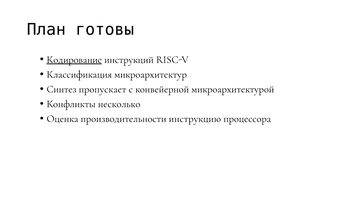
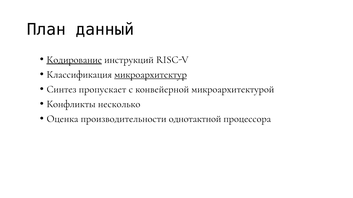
готовы: готовы -> данный (105, 30)
микроархитектур underline: none -> present (151, 74)
инструкцию: инструкцию -> однотактной (195, 119)
